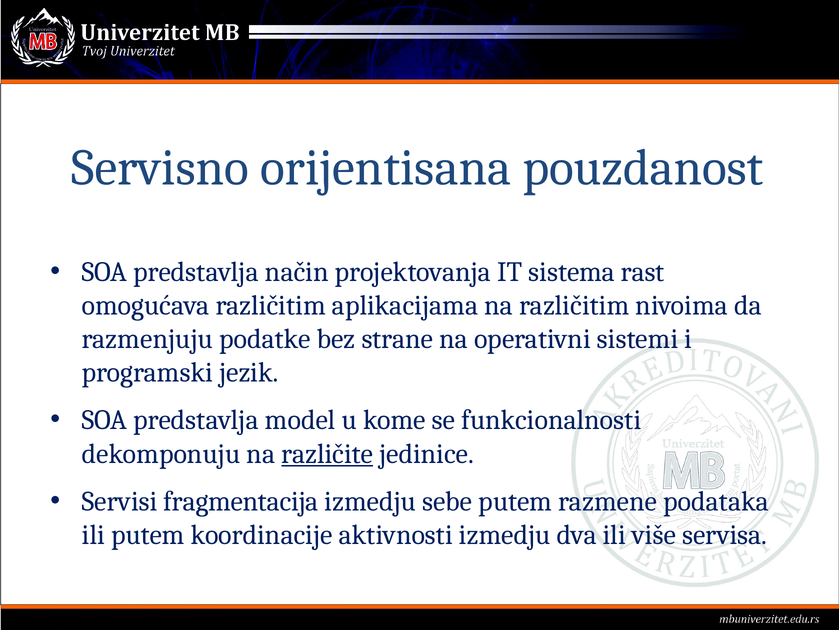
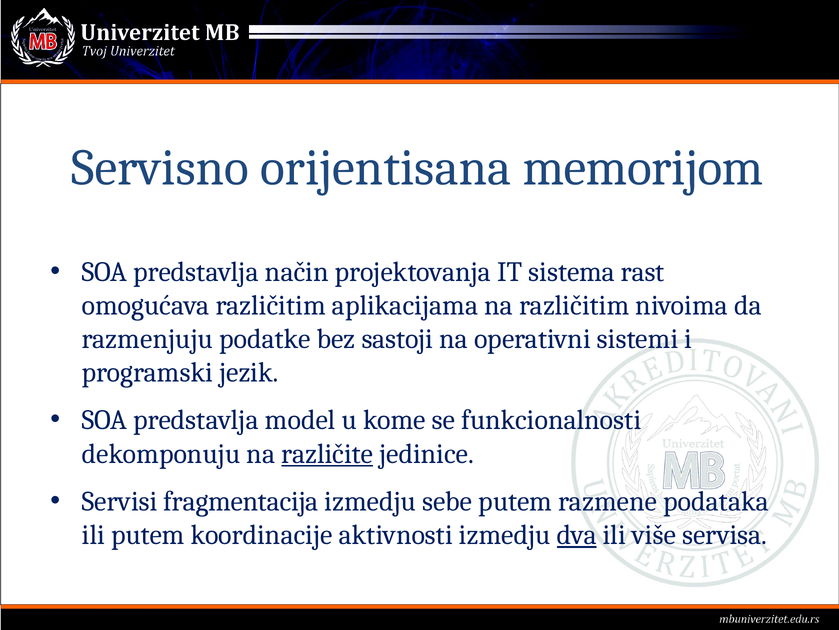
pouzdanost: pouzdanost -> memorijom (643, 168)
strane: strane -> sastoji (397, 339)
dva underline: none -> present (577, 534)
